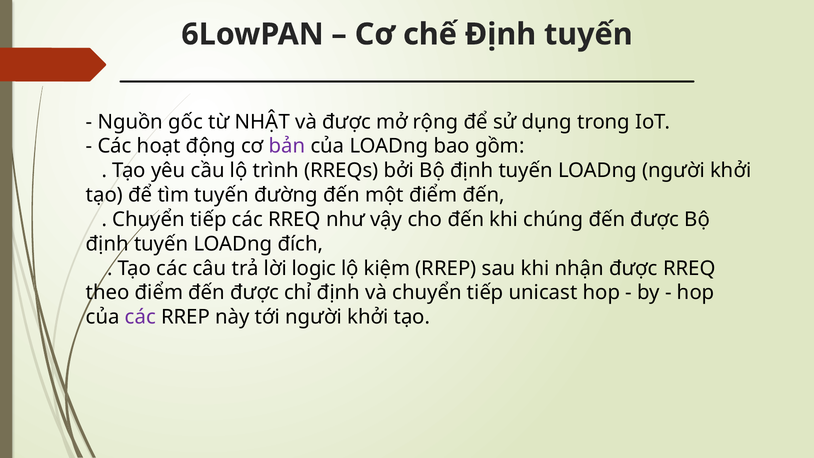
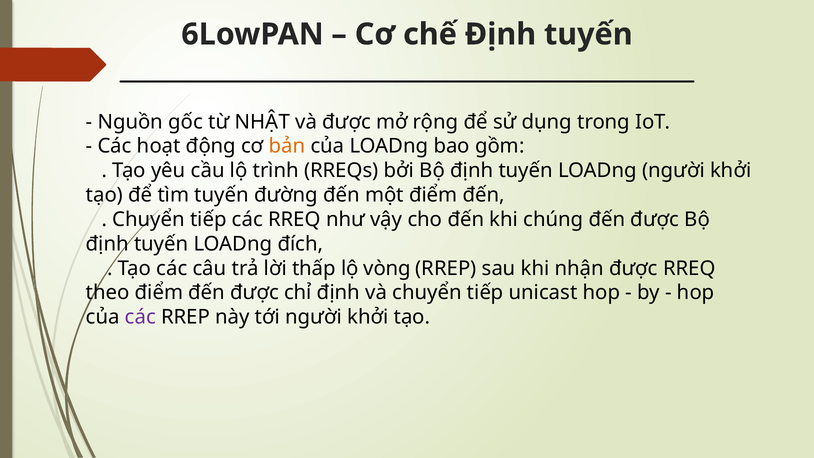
bản colour: purple -> orange (287, 146)
logic: logic -> thấp (314, 268)
kiệm: kiệm -> vòng (387, 268)
